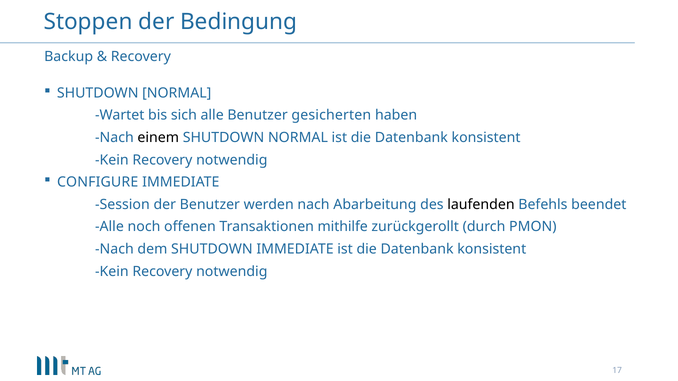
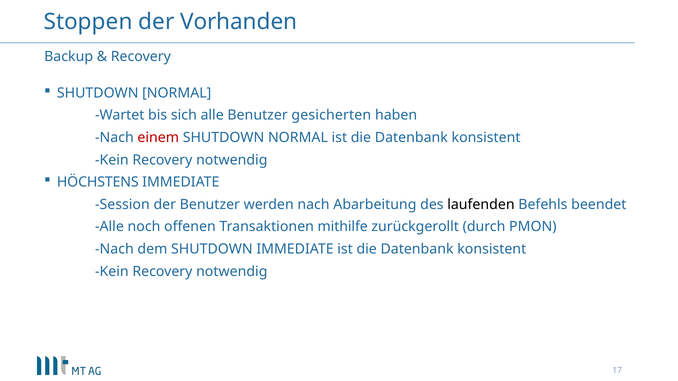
Bedingung: Bedingung -> Vorhanden (239, 22)
einem colour: black -> red (158, 138)
CONFIGURE: CONFIGURE -> HÖCHSTENS (98, 182)
